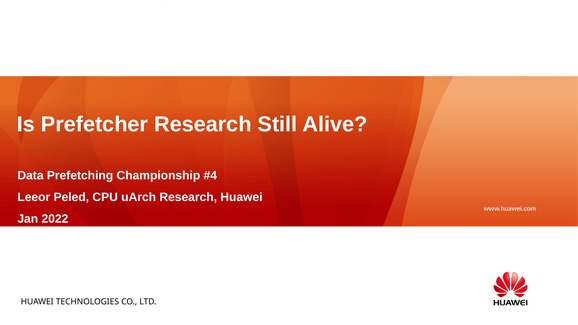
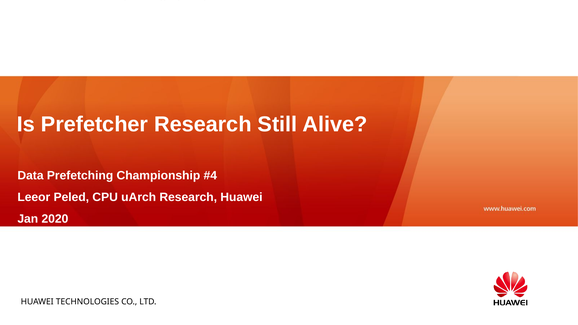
2022: 2022 -> 2020 (55, 219)
